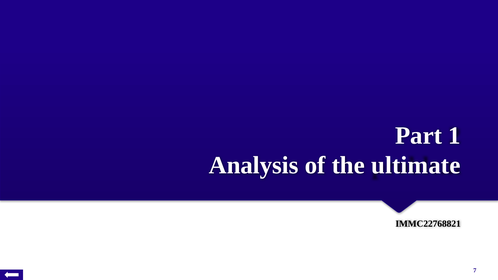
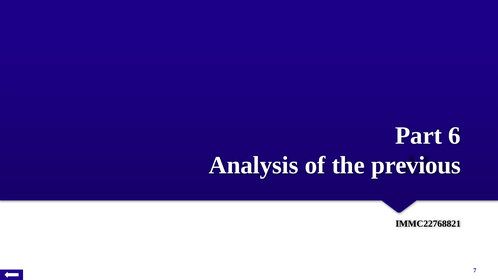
1: 1 -> 6 (454, 136)
ultimate: ultimate -> previous (416, 165)
